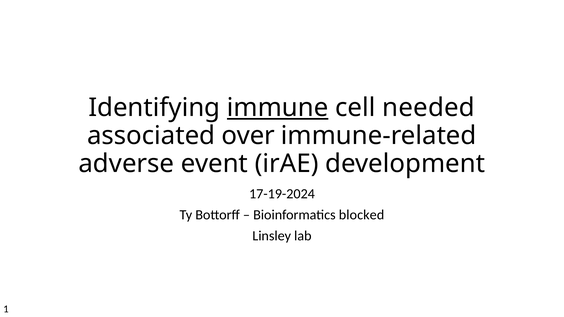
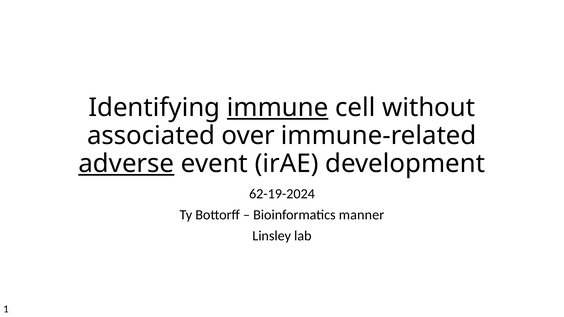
needed: needed -> without (429, 108)
adverse underline: none -> present (126, 164)
17-19-2024: 17-19-2024 -> 62-19-2024 (282, 194)
blocked: blocked -> manner (362, 215)
